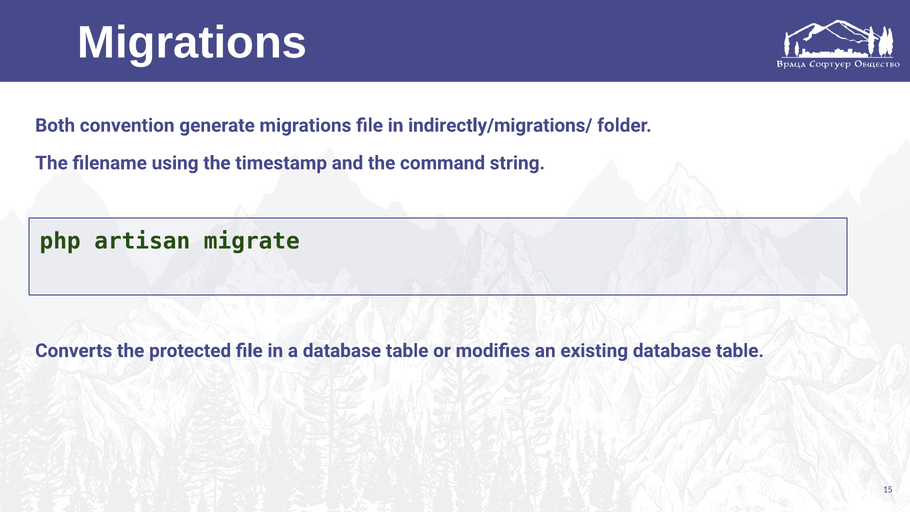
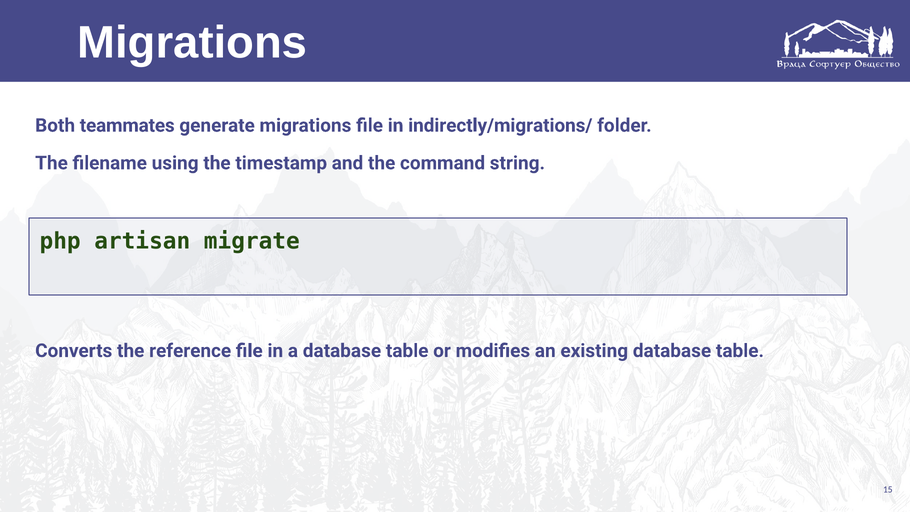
convention: convention -> teammates (127, 125)
protected: protected -> reference (190, 351)
